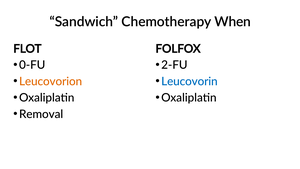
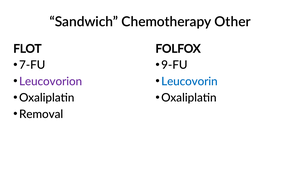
When: When -> Other (233, 22)
0-FU: 0-FU -> 7-FU (32, 65)
2-FU: 2-FU -> 9-FU (174, 65)
Leucovorion colour: orange -> purple (51, 81)
